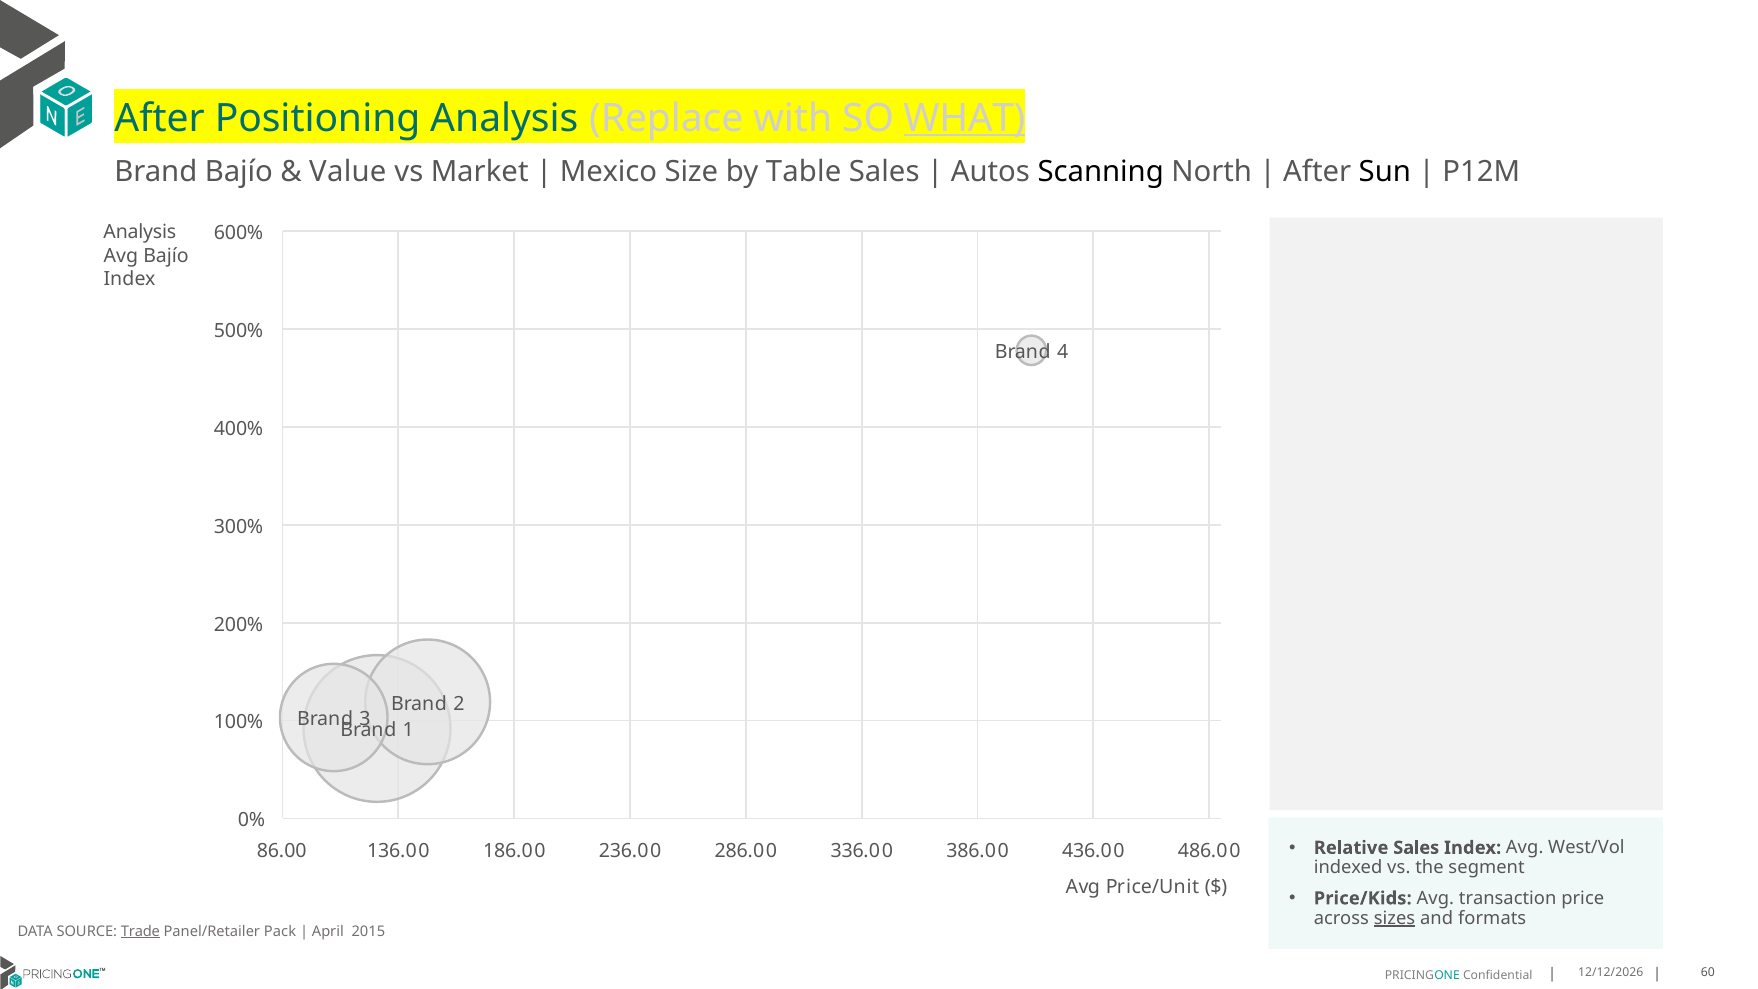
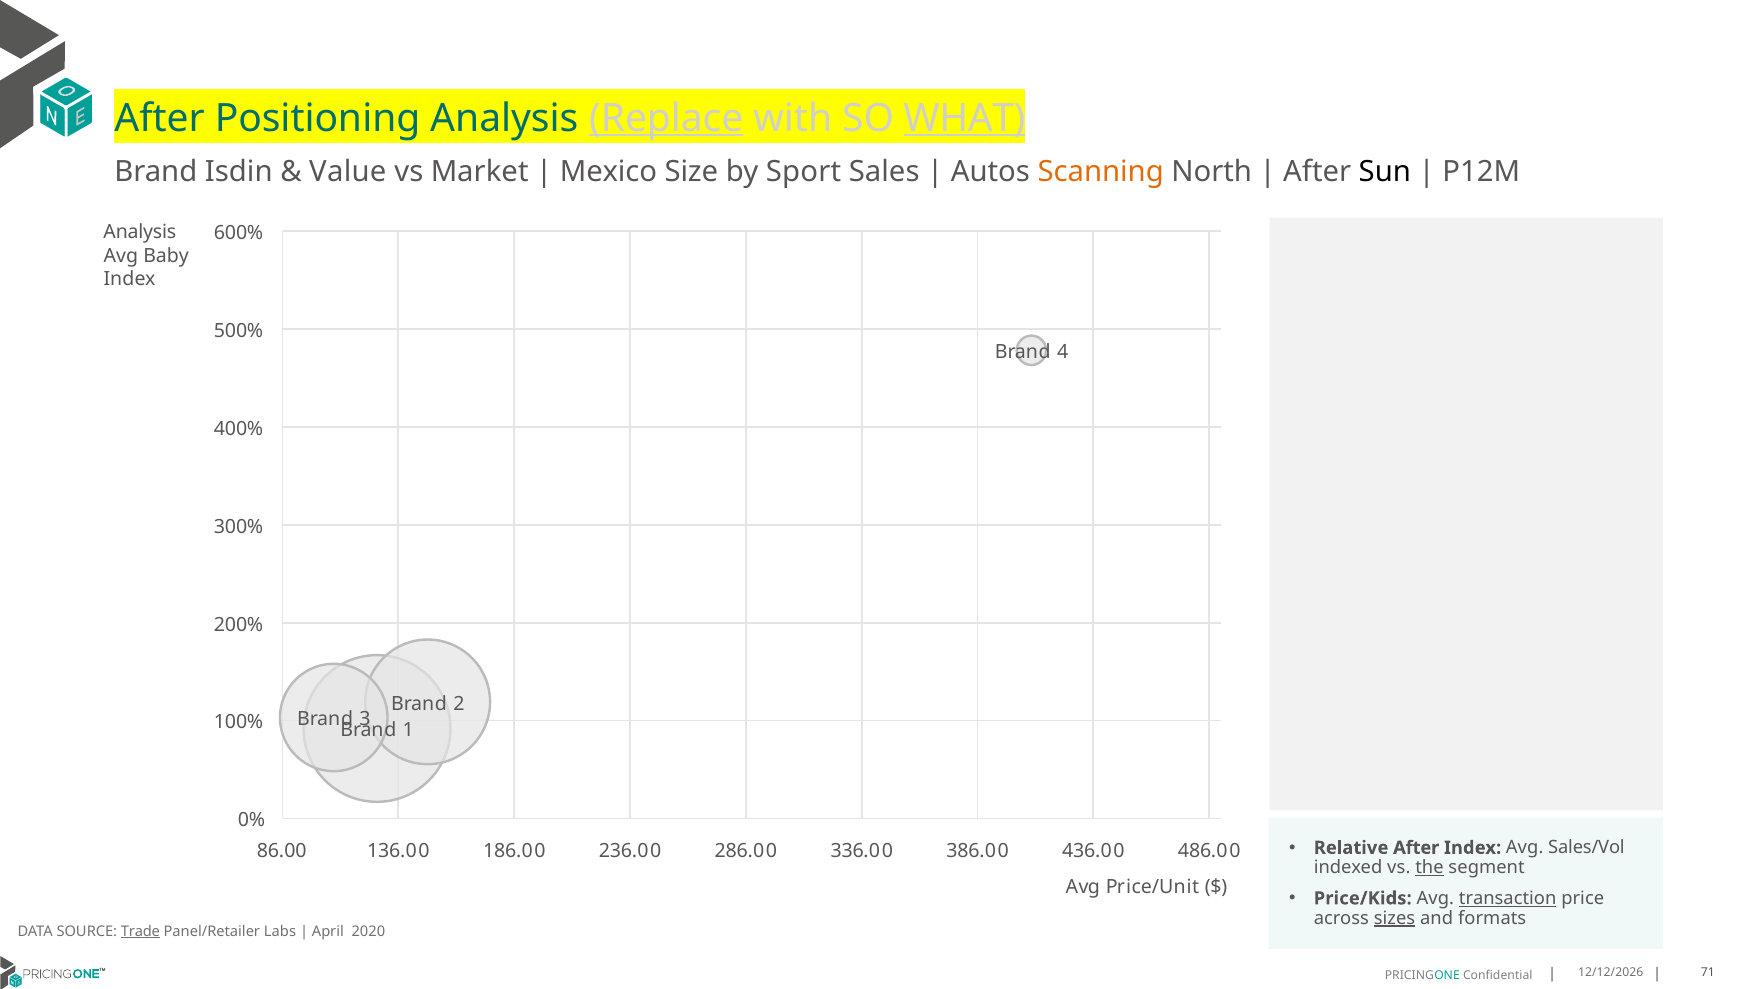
Replace underline: none -> present (666, 118)
Brand Bajío: Bajío -> Isdin (239, 171)
Table: Table -> Sport (804, 171)
Scanning colour: black -> orange (1101, 171)
Avg Bajío: Bajío -> Baby (166, 256)
Relative Sales: Sales -> After (1416, 848)
West/Vol: West/Vol -> Sales/Vol (1586, 848)
the underline: none -> present (1429, 867)
transaction underline: none -> present (1508, 898)
Pack: Pack -> Labs (280, 931)
2015: 2015 -> 2020 (368, 931)
60: 60 -> 71 (1708, 972)
